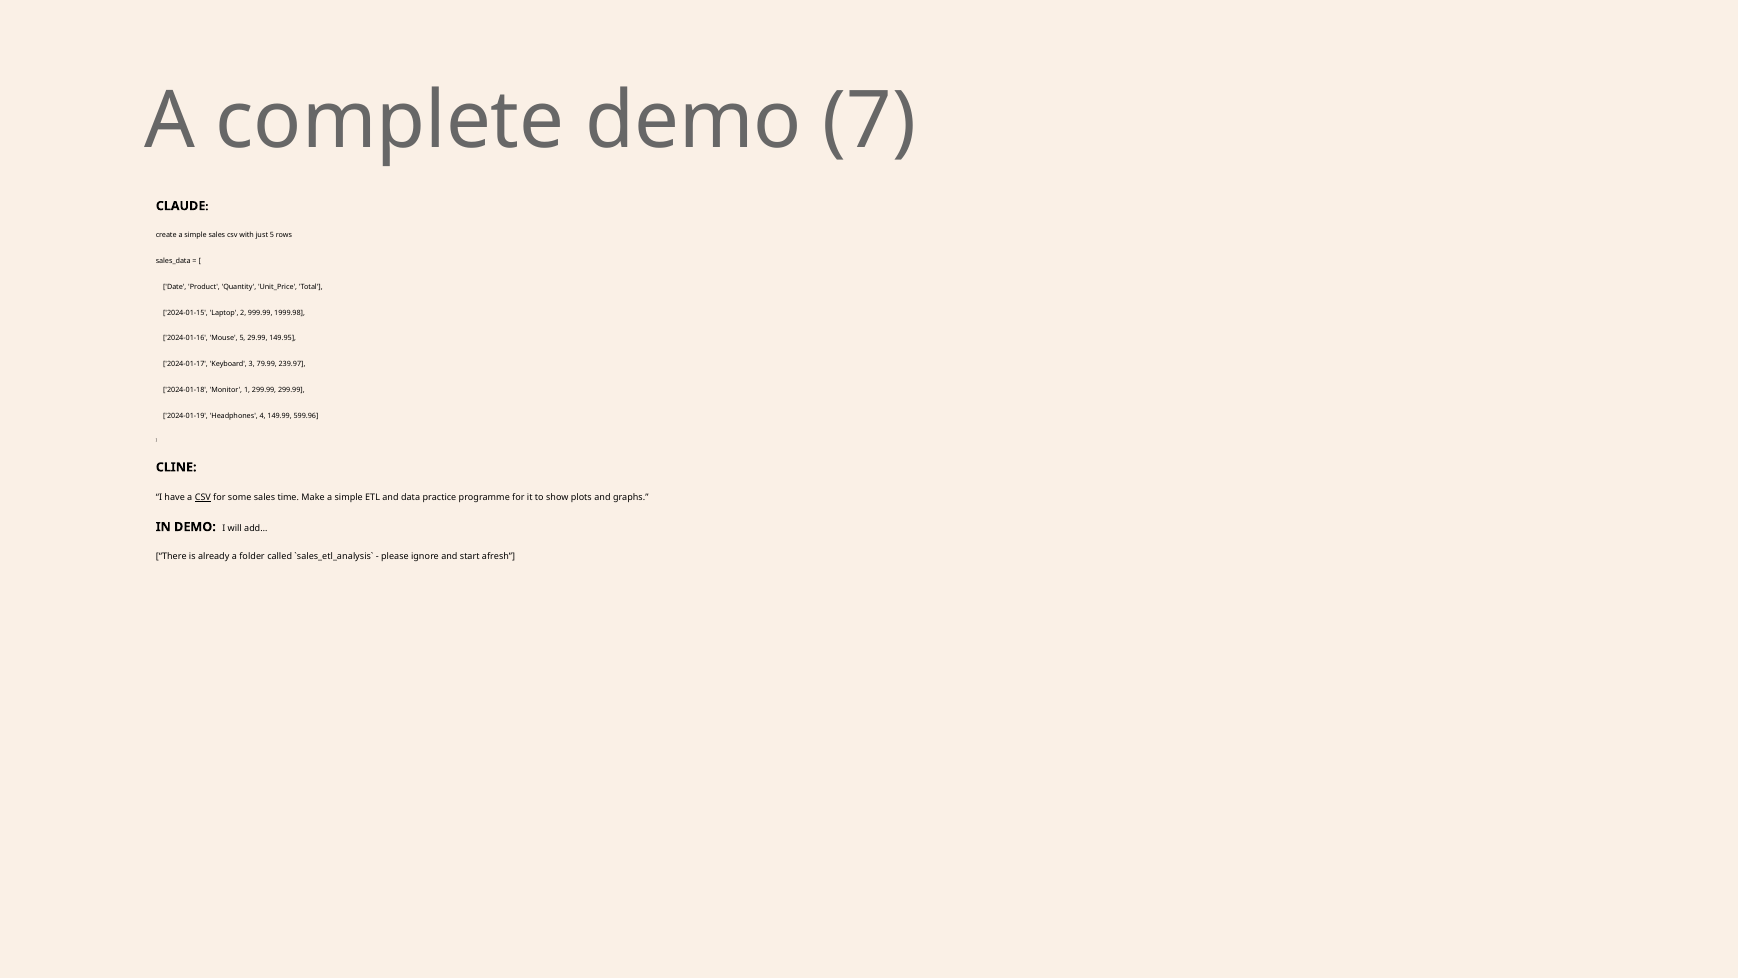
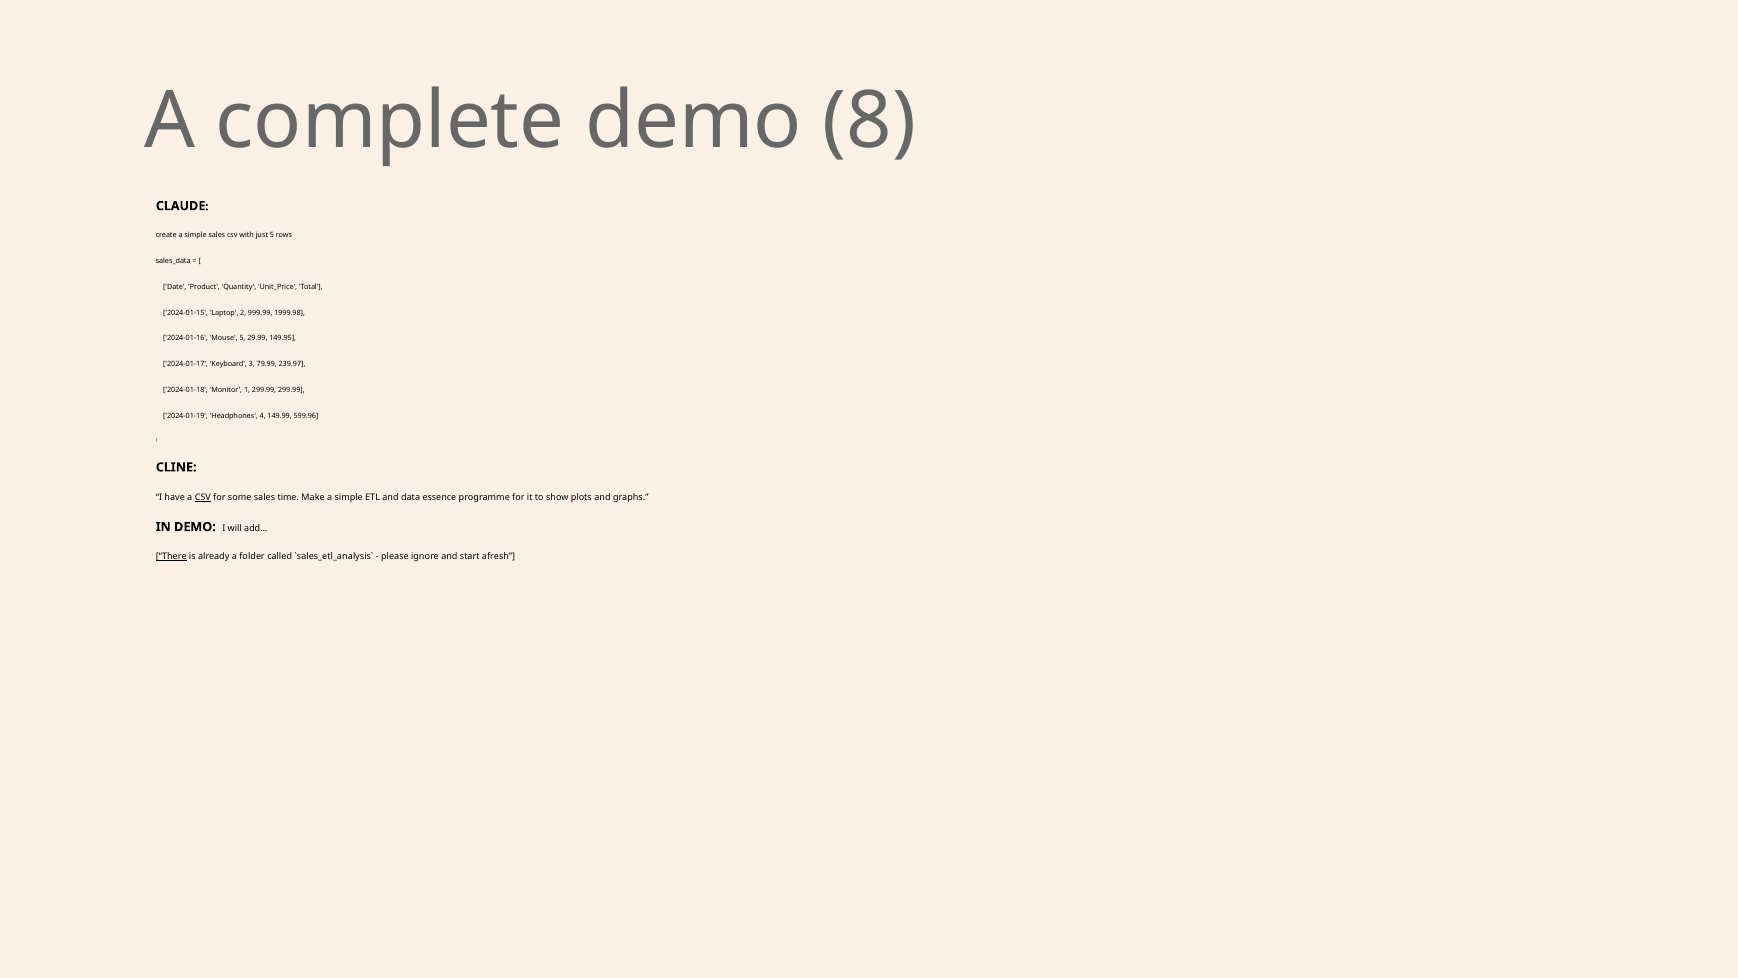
7: 7 -> 8 (869, 121)
practice: practice -> essence (439, 497)
There underline: none -> present (171, 557)
